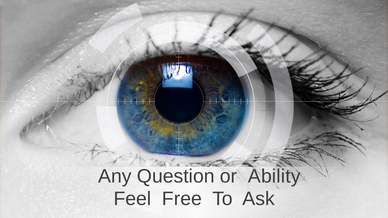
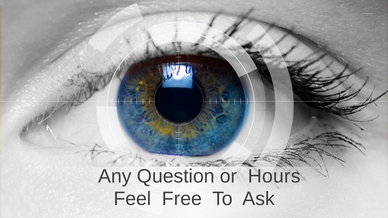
Ability: Ability -> Hours (274, 176)
